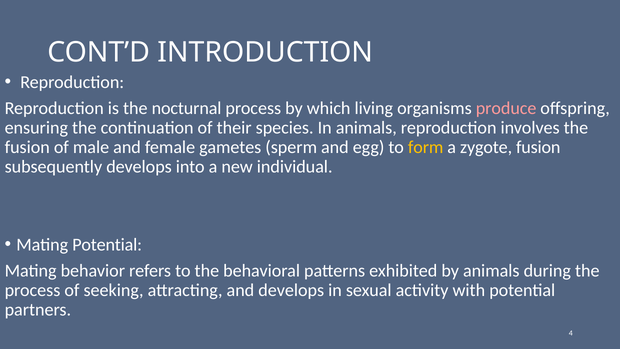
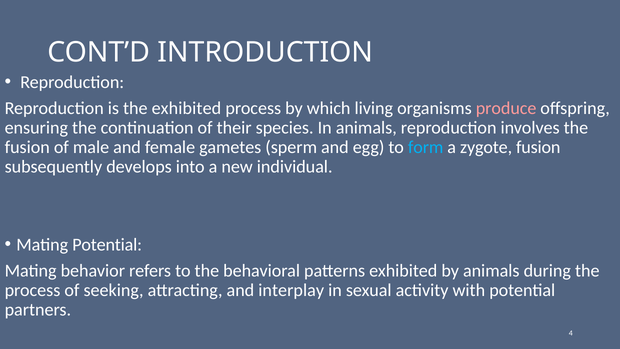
the nocturnal: nocturnal -> exhibited (186, 108)
form colour: yellow -> light blue (426, 147)
and develops: develops -> interplay (291, 290)
